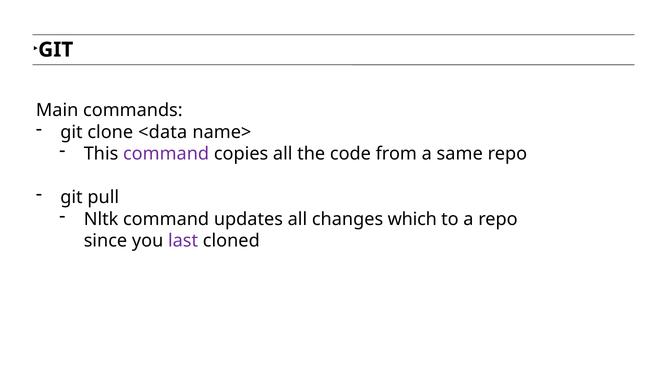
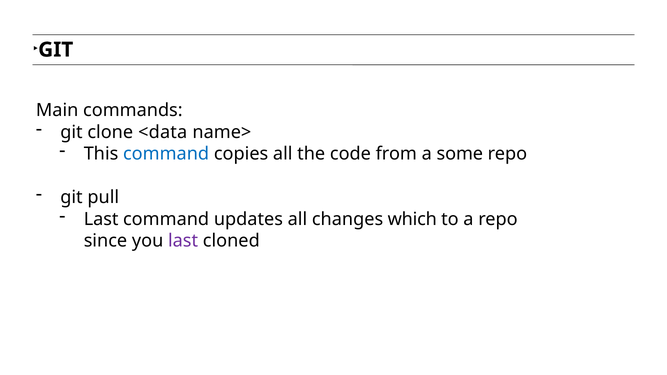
command colour: purple -> blue (166, 154)
same: same -> some (460, 154)
Nltk: Nltk -> Last (101, 219)
